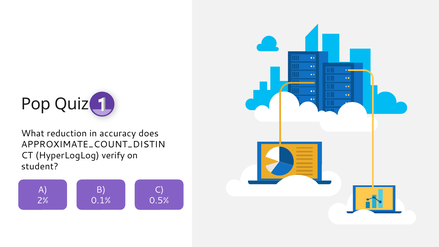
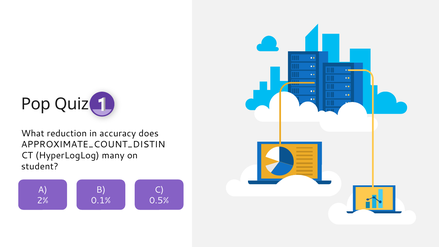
verify: verify -> many (113, 155)
